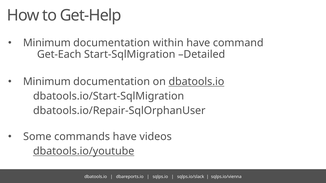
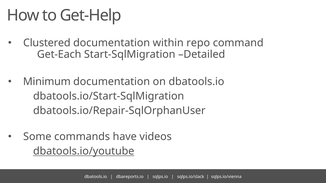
Minimum: Minimum -> Clustered (47, 43)
within have: have -> repo (198, 43)
dbatools.io underline: present -> none (196, 82)
